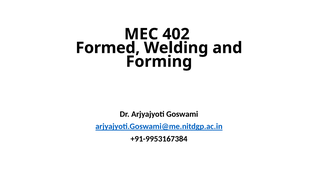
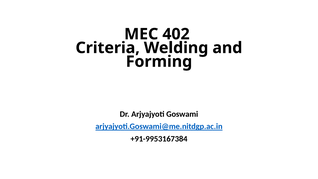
Formed: Formed -> Criteria (108, 48)
